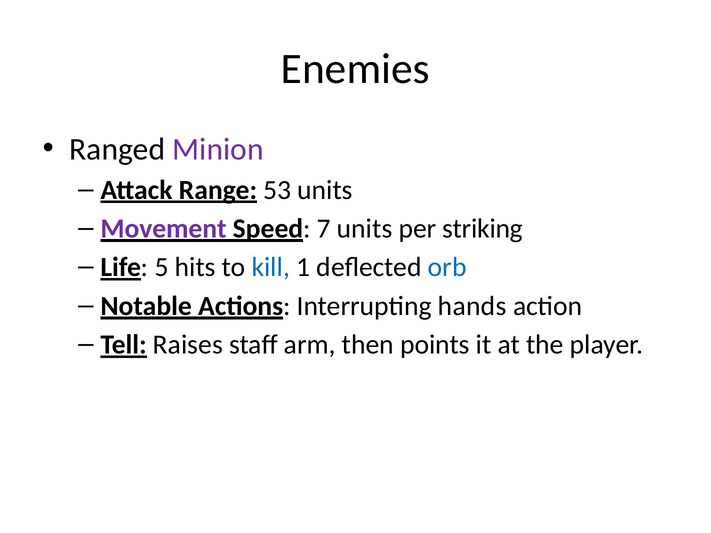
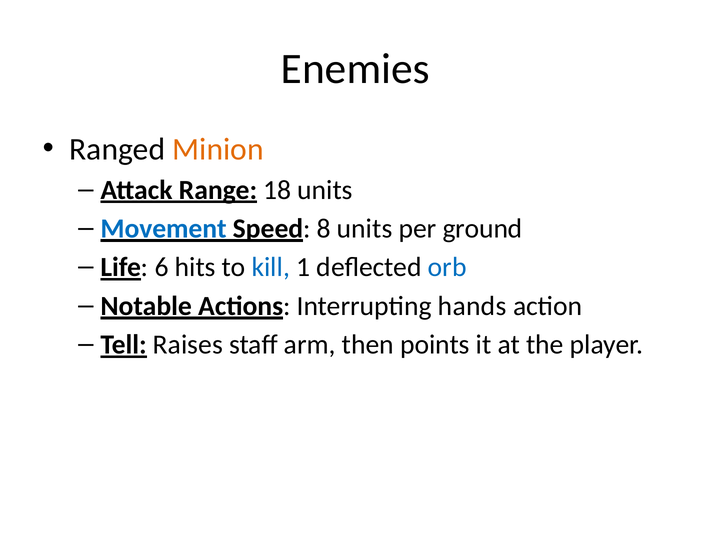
Minion colour: purple -> orange (218, 149)
53: 53 -> 18 (277, 190)
Movement colour: purple -> blue (164, 229)
7: 7 -> 8 (324, 229)
striking: striking -> ground (483, 229)
5: 5 -> 6 (162, 267)
